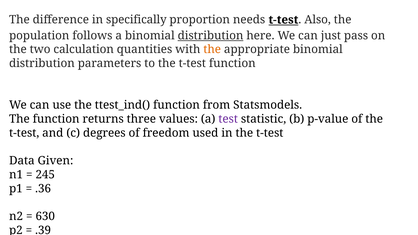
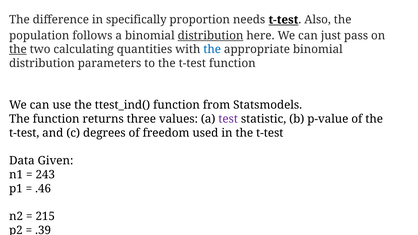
the underline: none -> present (18, 49)
calculation: calculation -> calculating (84, 49)
the colour: orange -> blue (212, 49)
245: 245 -> 243 (45, 175)
.36: .36 -> .46 (43, 189)
630: 630 -> 215 (45, 217)
